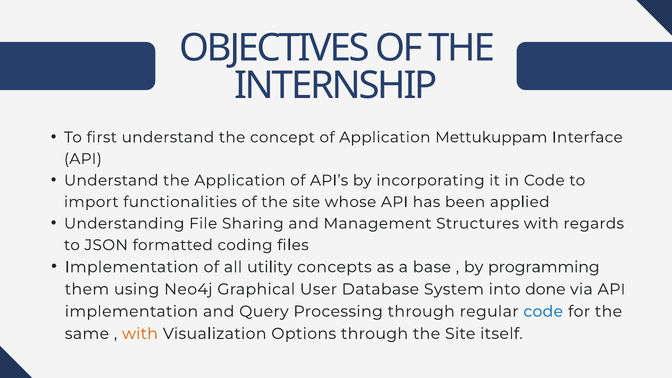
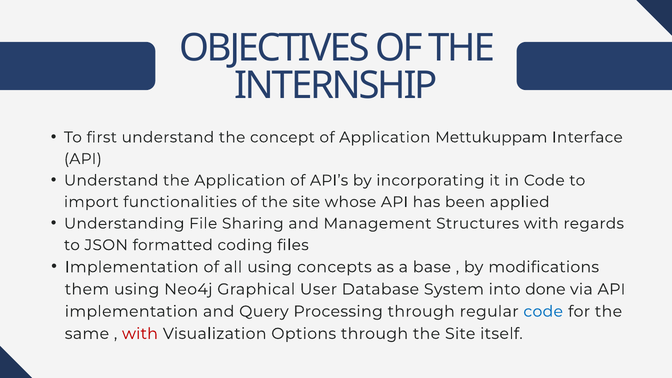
all utility: utility -> using (270, 267)
programming: programming -> modifications (544, 267)
with colour: orange -> red (140, 334)
